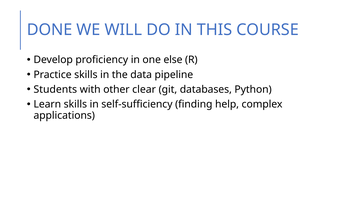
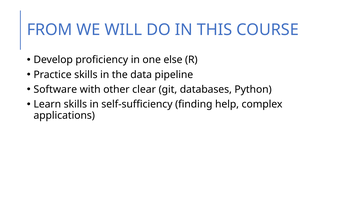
DONE: DONE -> FROM (50, 30)
Students: Students -> Software (55, 89)
